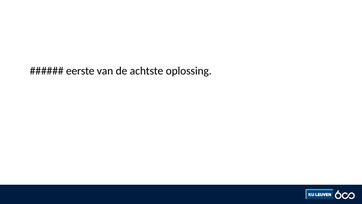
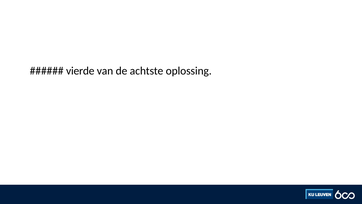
eerste: eerste -> vierde (80, 71)
